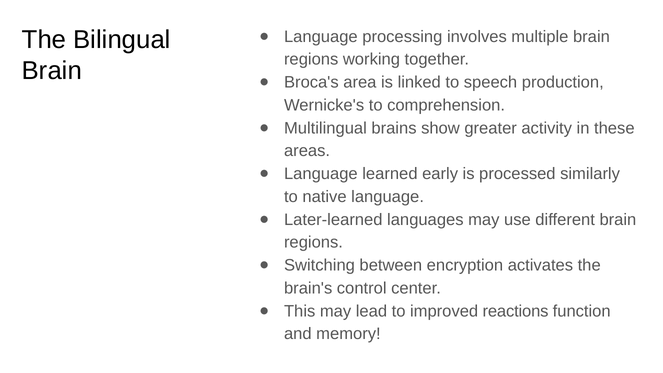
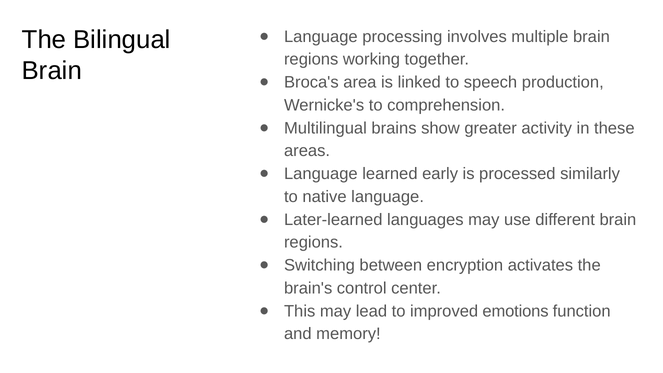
reactions: reactions -> emotions (516, 311)
